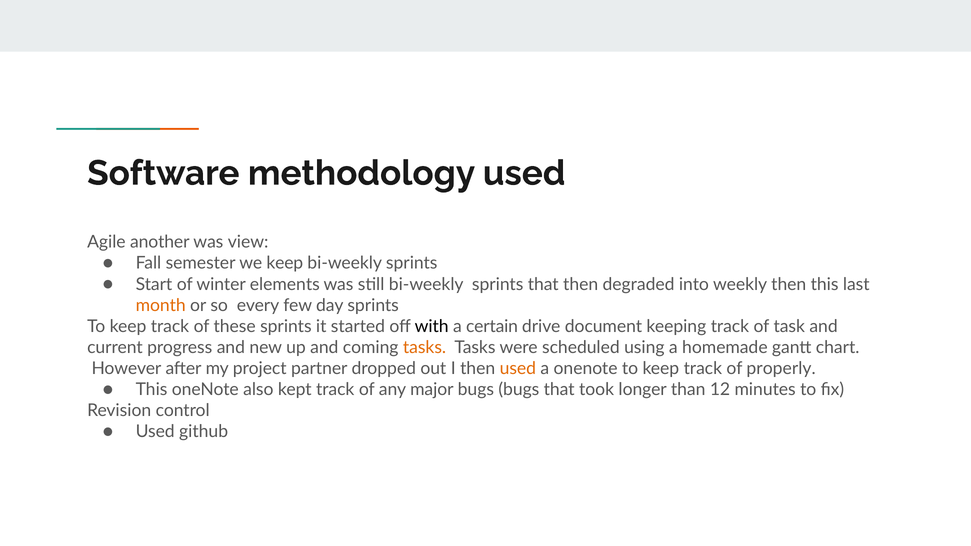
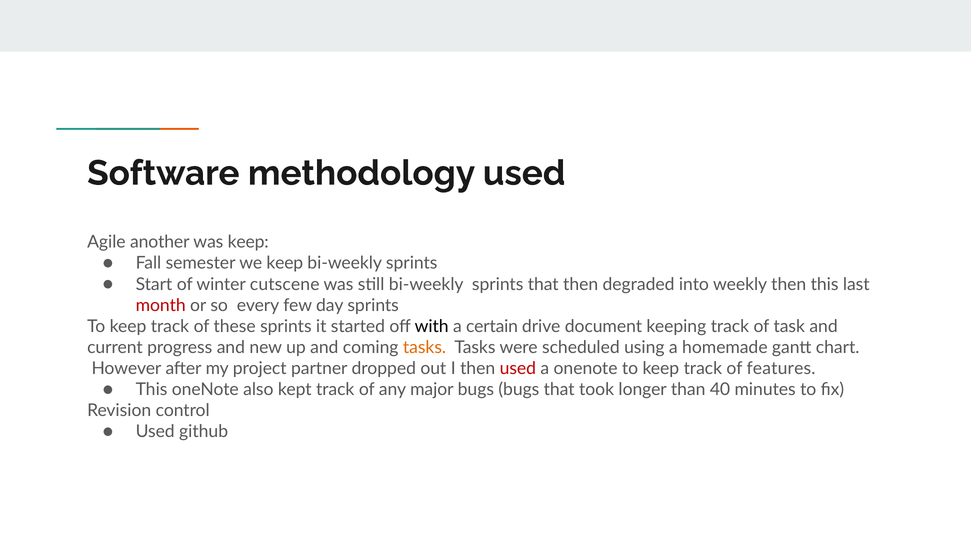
was view: view -> keep (248, 242)
elements: elements -> cutscene (285, 284)
month colour: orange -> red (161, 305)
used colour: orange -> red (518, 369)
properly: properly -> features (781, 369)
12: 12 -> 40 (720, 390)
